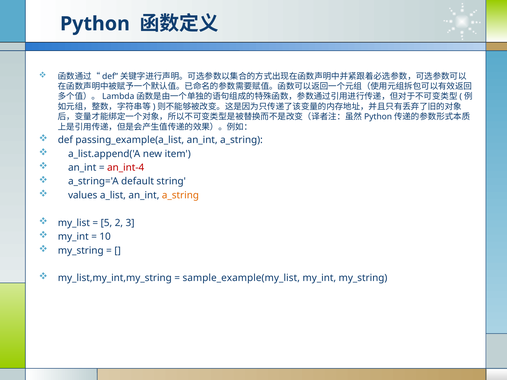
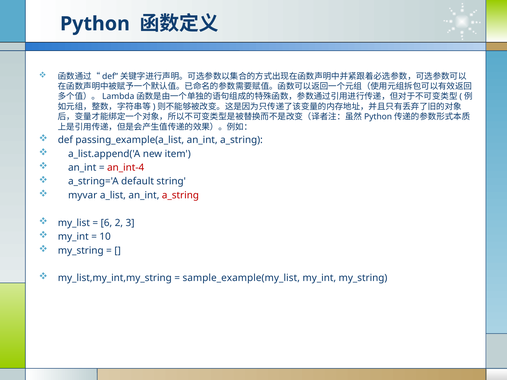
values: values -> myvar (83, 195)
a_string colour: orange -> red (180, 195)
5: 5 -> 6 (106, 223)
